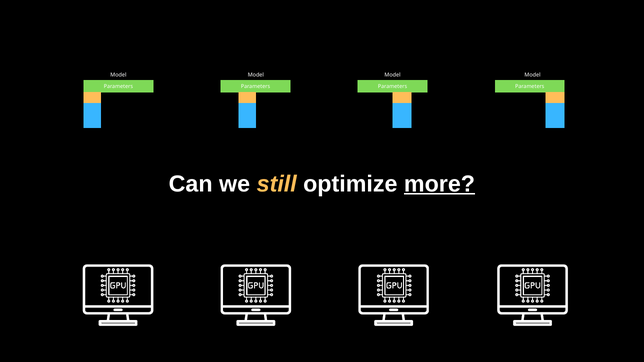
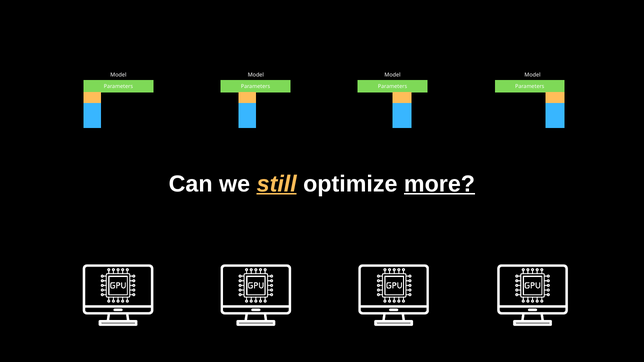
still underline: none -> present (277, 184)
